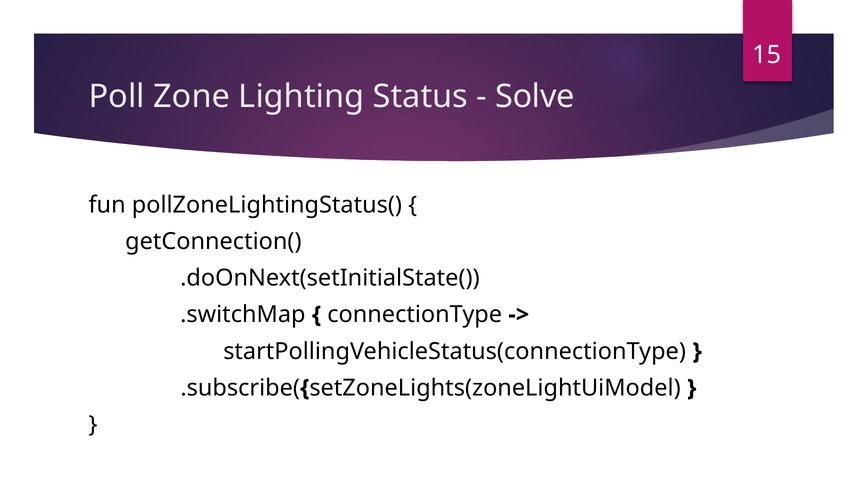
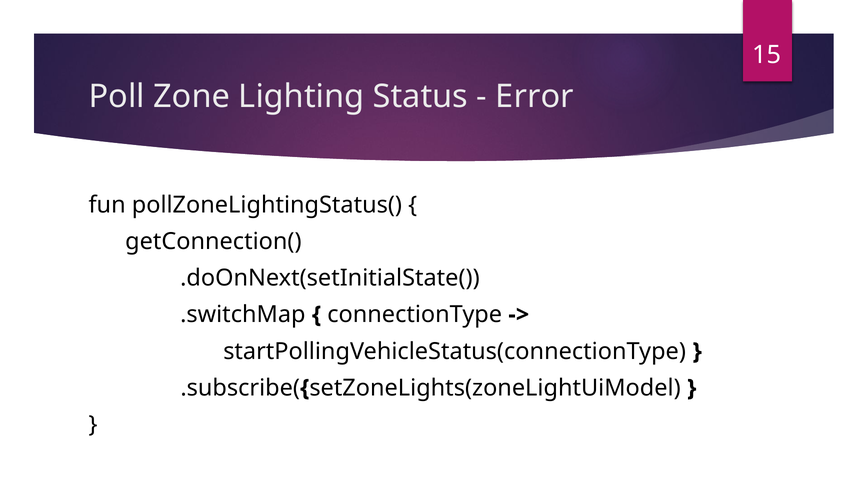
Solve: Solve -> Error (535, 97)
